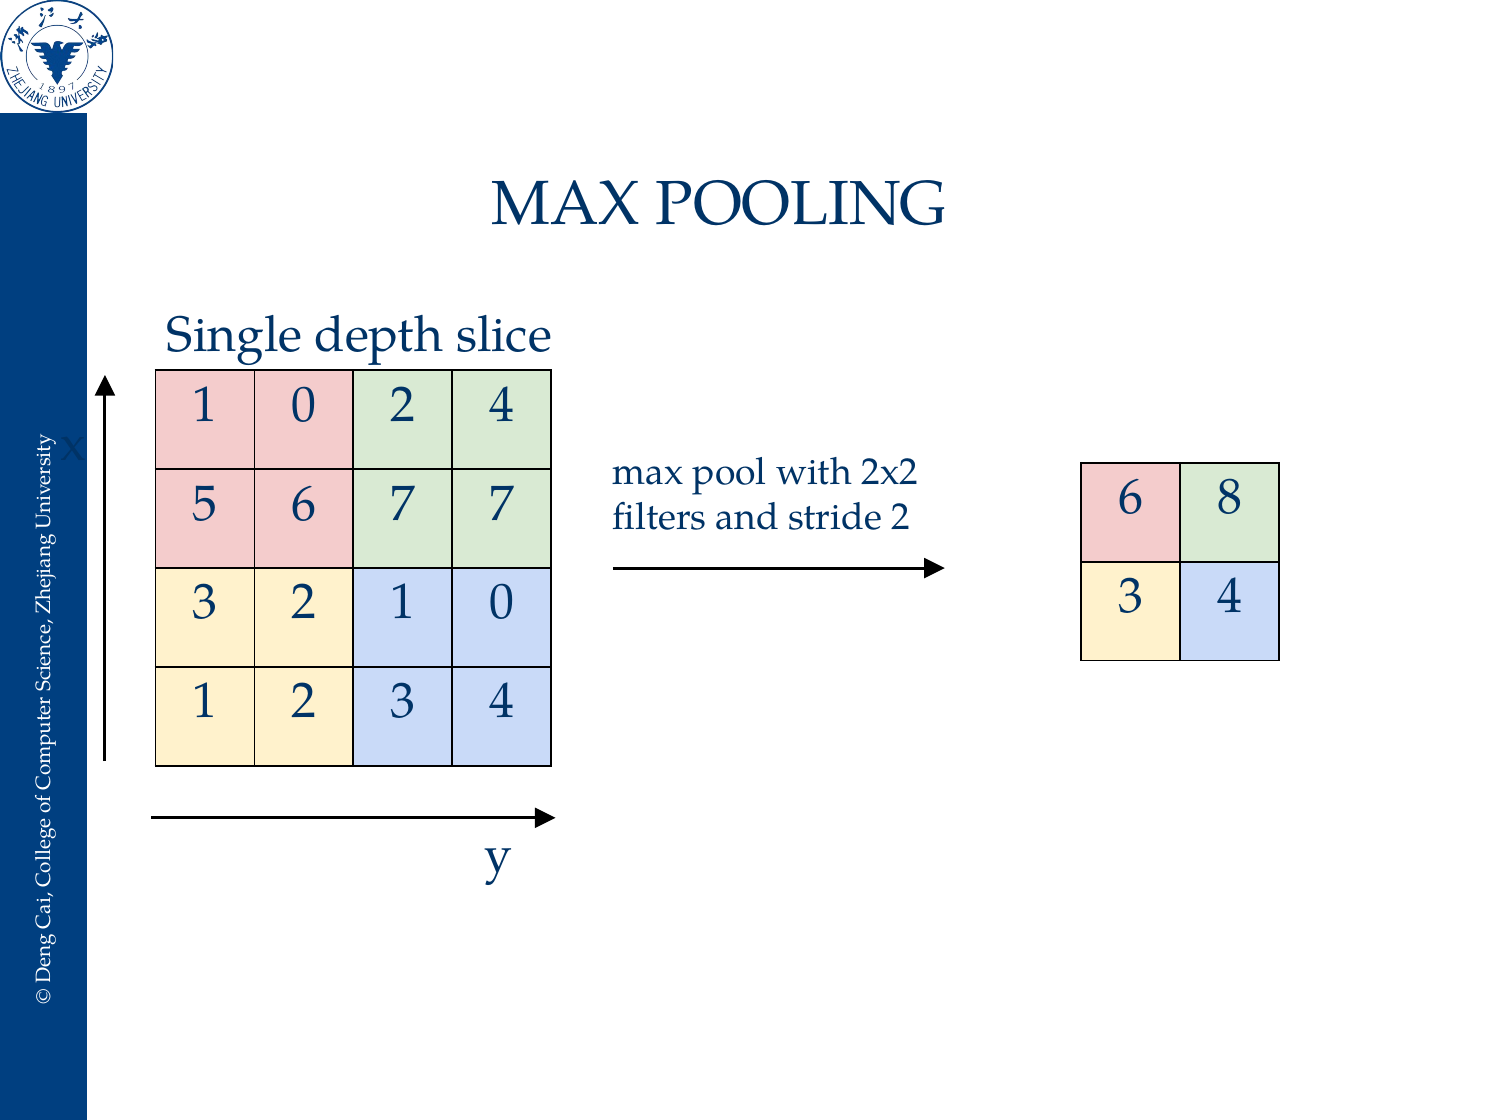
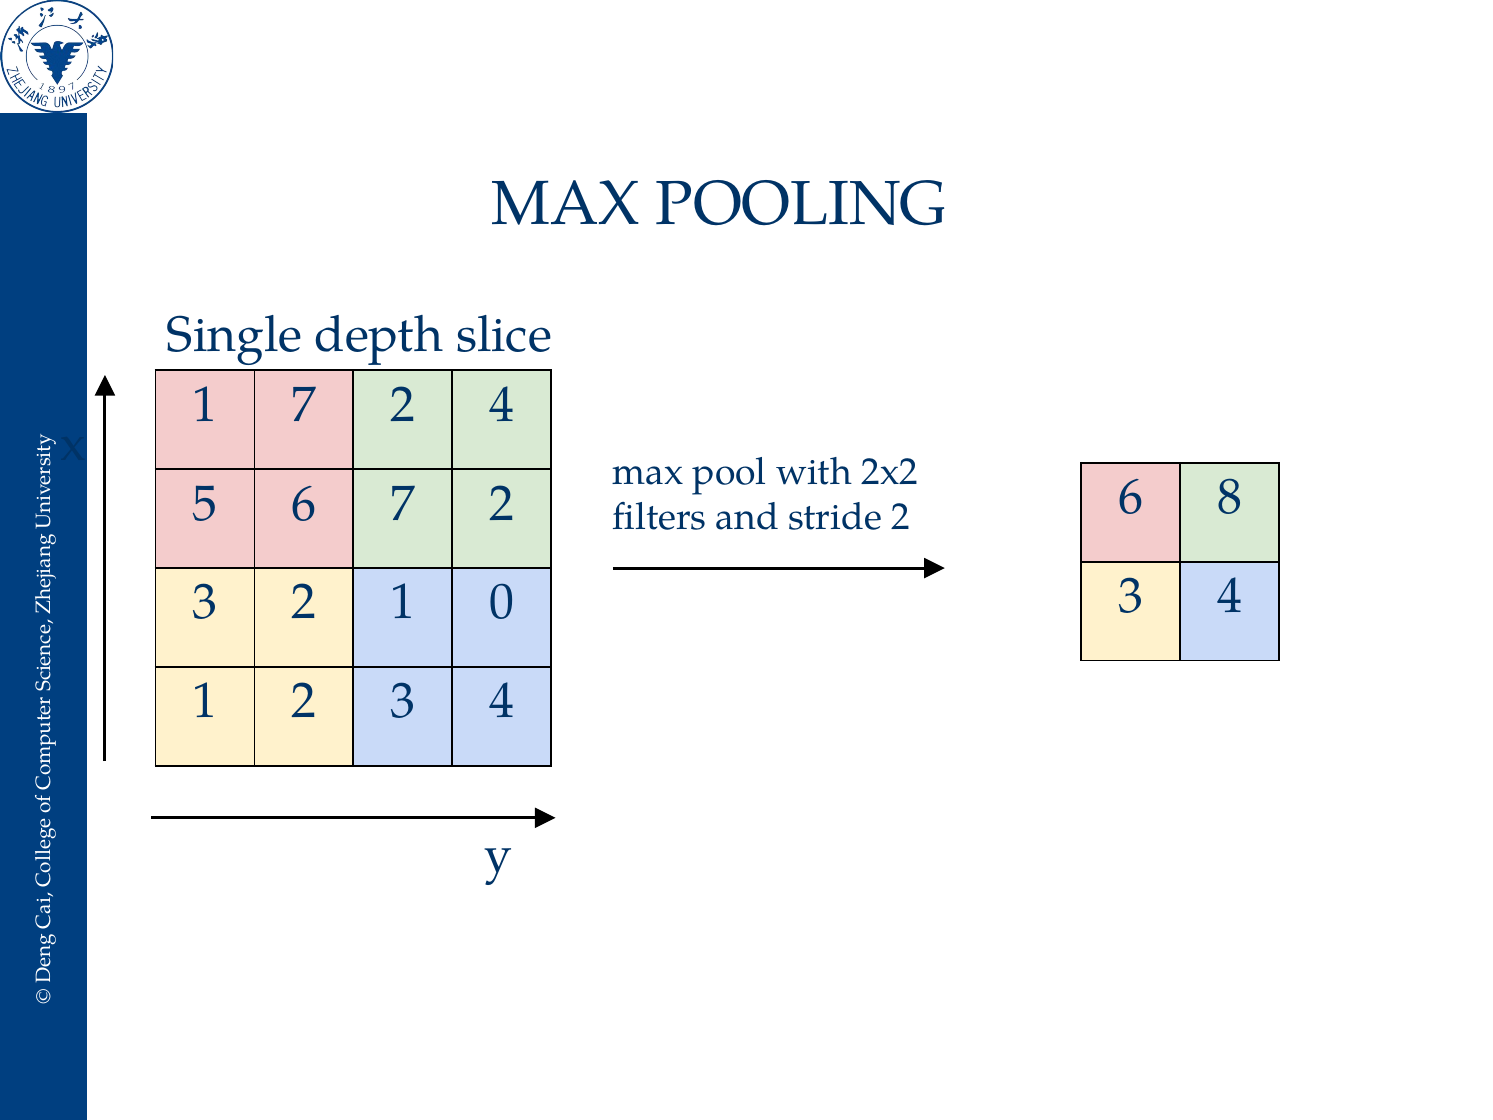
0: 0 -> 7 (304, 405)
6 7 7: 7 -> 2 (502, 504)
